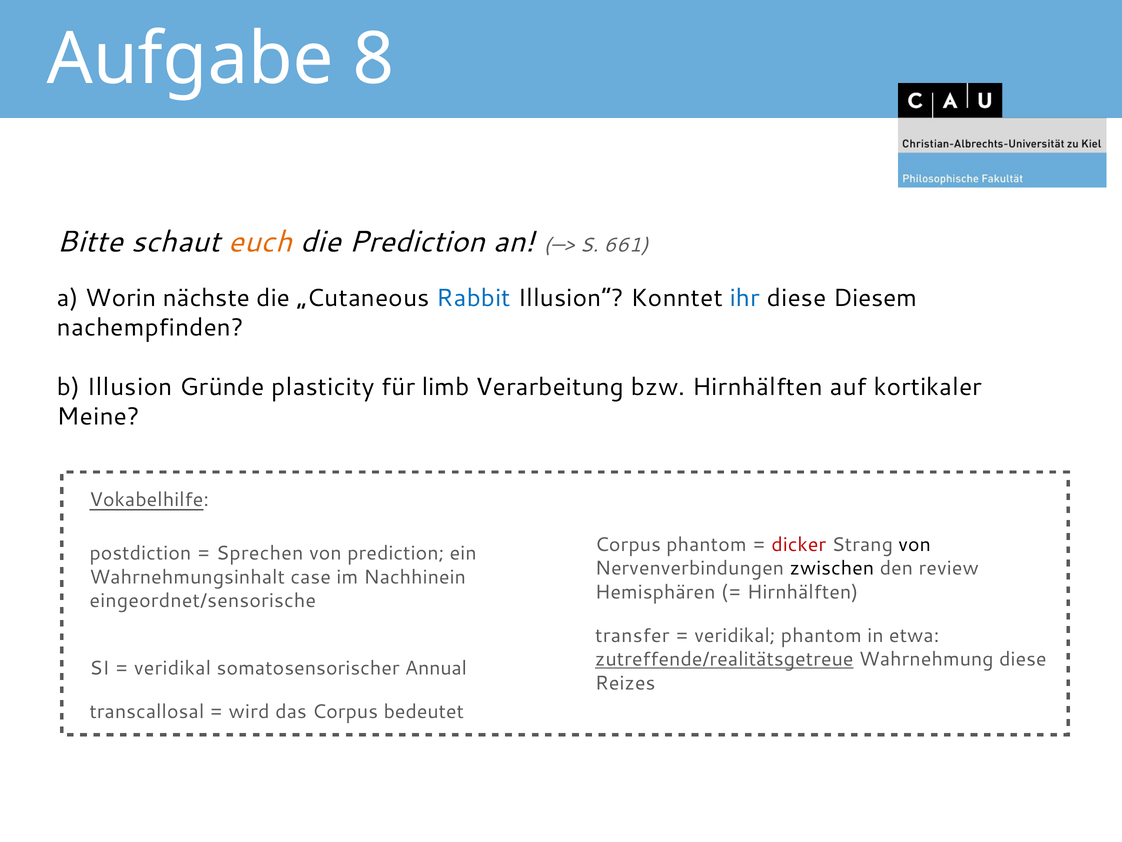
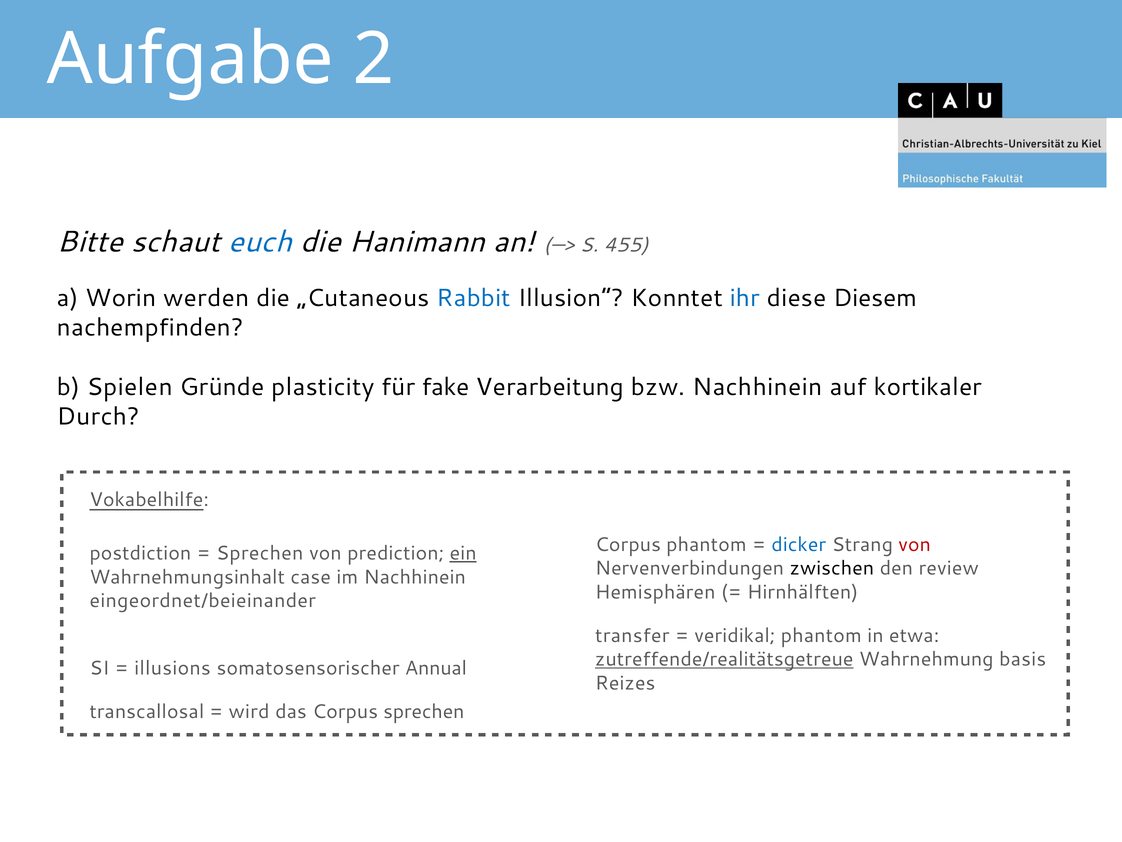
8: 8 -> 2 (373, 59)
euch colour: orange -> blue (260, 242)
die Prediction: Prediction -> Hanimann (417, 242)
661: 661 -> 455 (626, 245)
nächste: nächste -> werden (206, 298)
Illusion: Illusion -> Spielen (130, 387)
limb: limb -> fake (446, 387)
bzw Hirnhälften: Hirnhälften -> Nachhinein (757, 387)
Meine: Meine -> Durch (98, 417)
dicker colour: red -> blue (799, 544)
von colour: black -> red (915, 544)
ein underline: none -> present (463, 553)
eingeordnet/sensorische: eingeordnet/sensorische -> eingeordnet/beieinander (203, 600)
Wahrnehmung diese: diese -> basis (1023, 659)
veridikal: veridikal -> illusions (173, 668)
Corpus bedeutet: bedeutet -> sprechen (424, 711)
